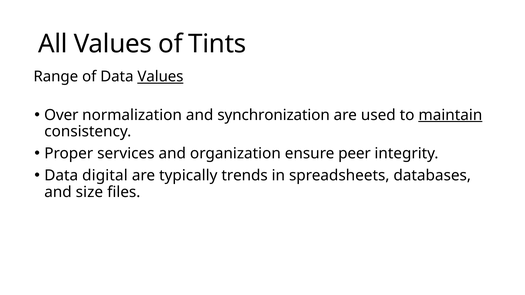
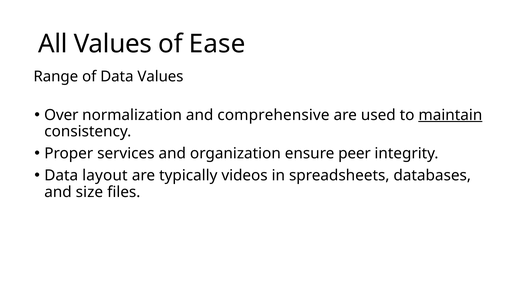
Tints: Tints -> Ease (217, 44)
Values underline: present -> none (160, 77)
synchronization: synchronization -> comprehensive (273, 115)
digital: digital -> layout (105, 176)
trends: trends -> videos (245, 176)
